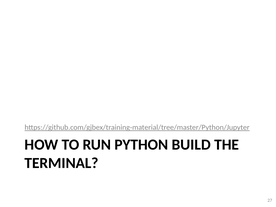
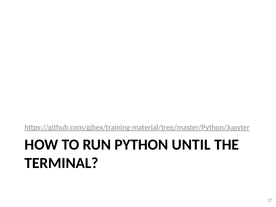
BUILD: BUILD -> UNTIL (191, 145)
